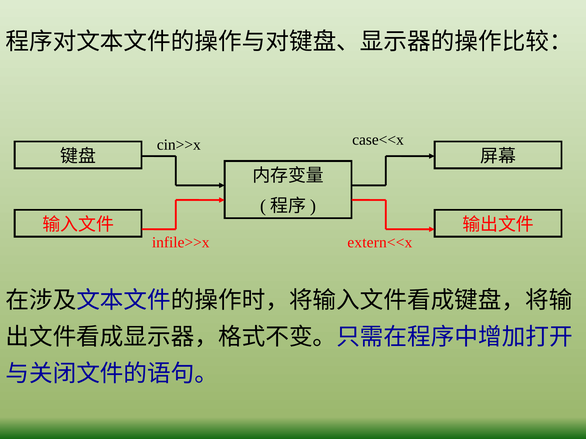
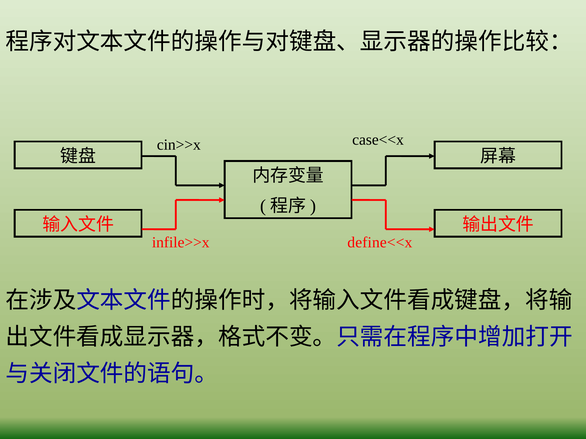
extern<<x: extern<<x -> define<<x (380, 243)
